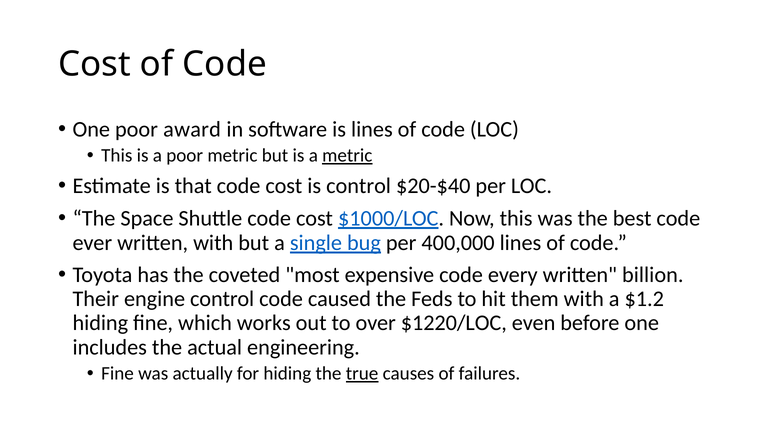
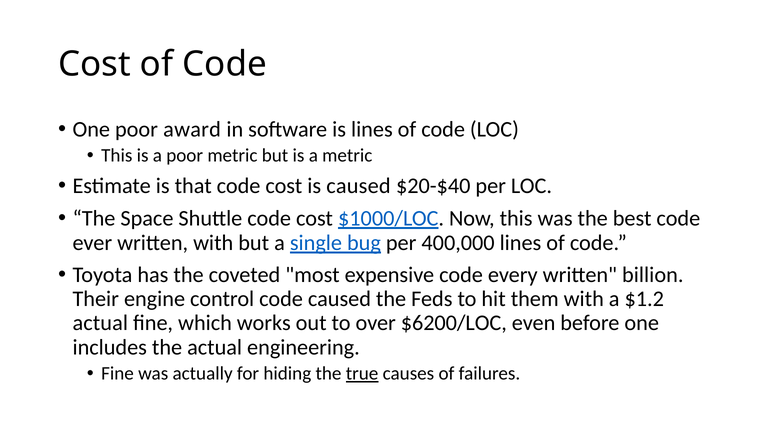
metric underline: present -> none (347, 156)
is control: control -> caused (358, 186)
hiding: hiding -> actual (100, 323)
$1220/LOC: $1220/LOC -> $6200/LOC (454, 323)
